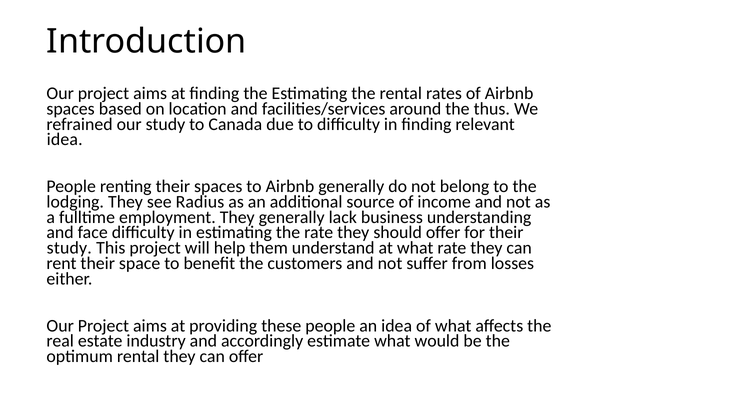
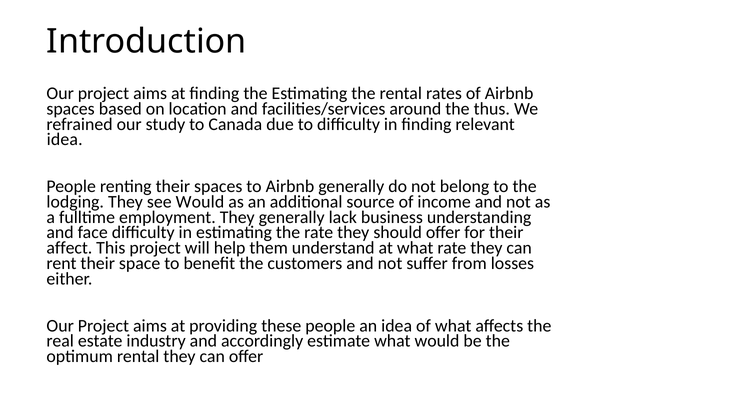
see Radius: Radius -> Would (200, 202)
study: study -> affect (69, 248)
